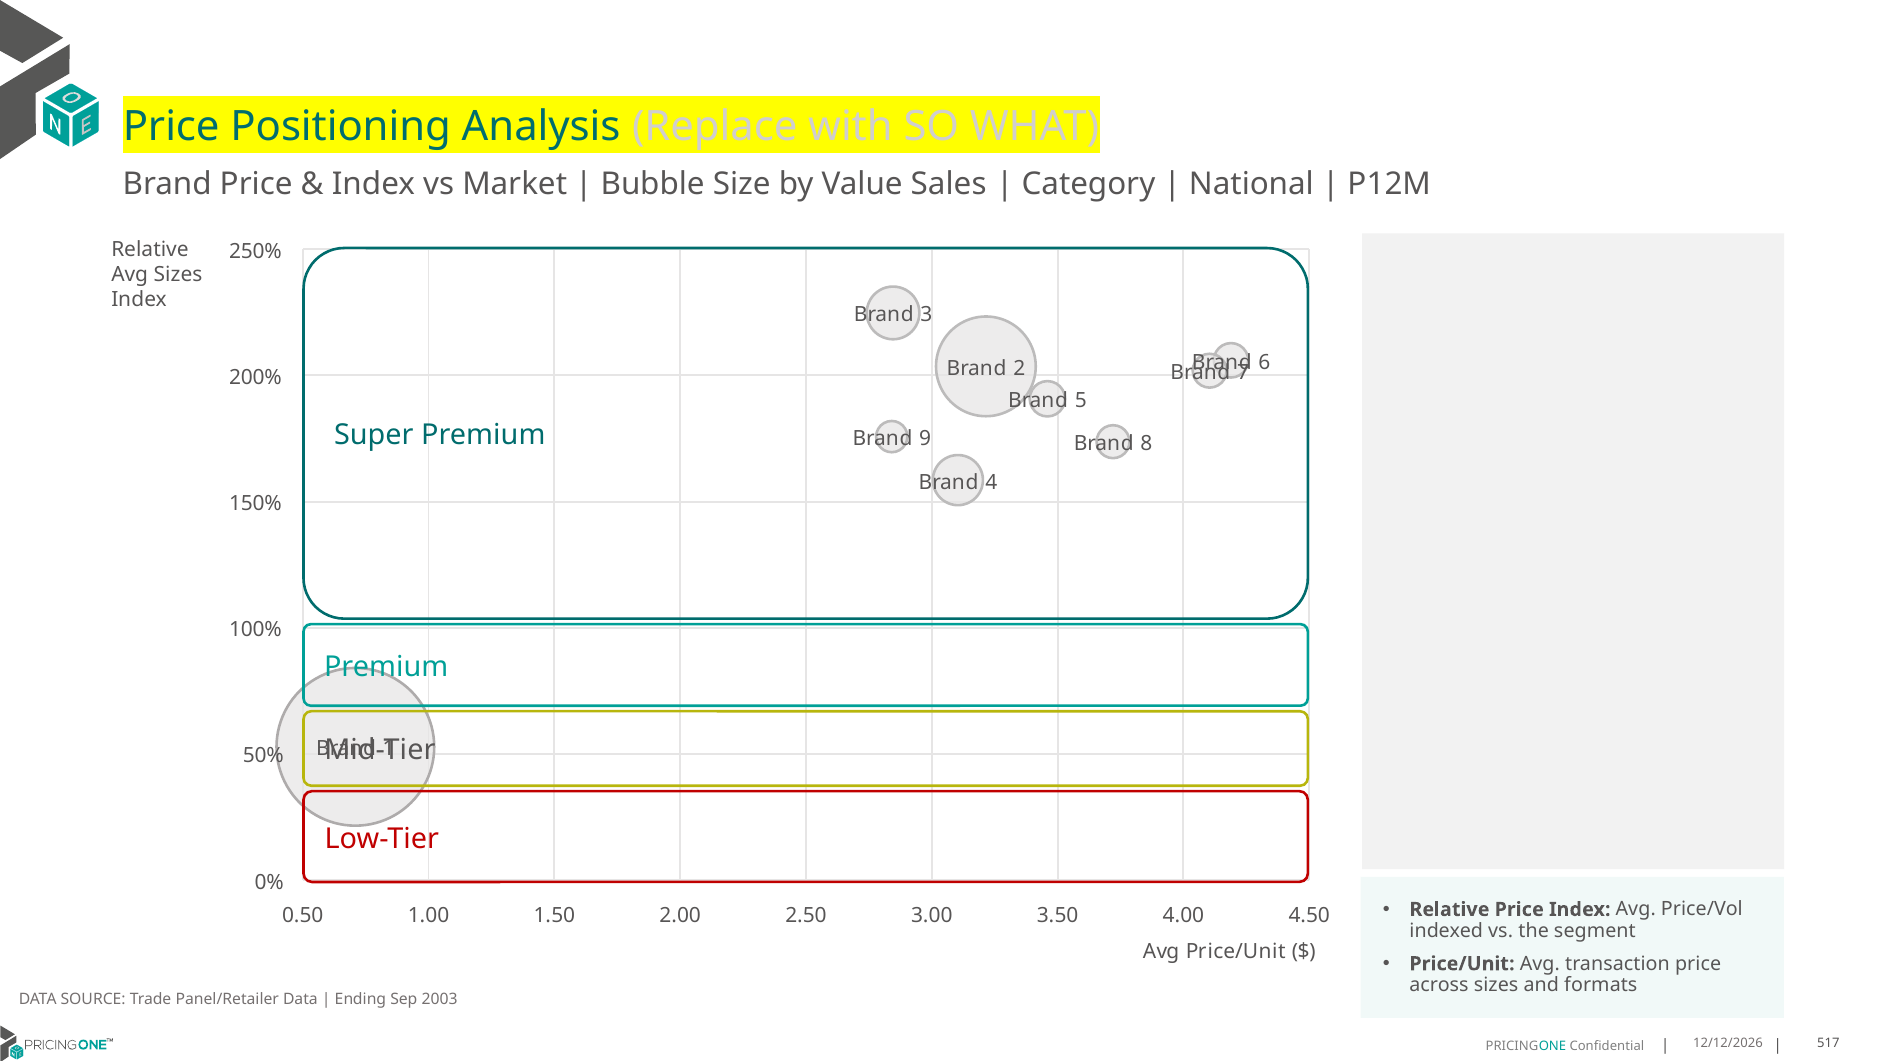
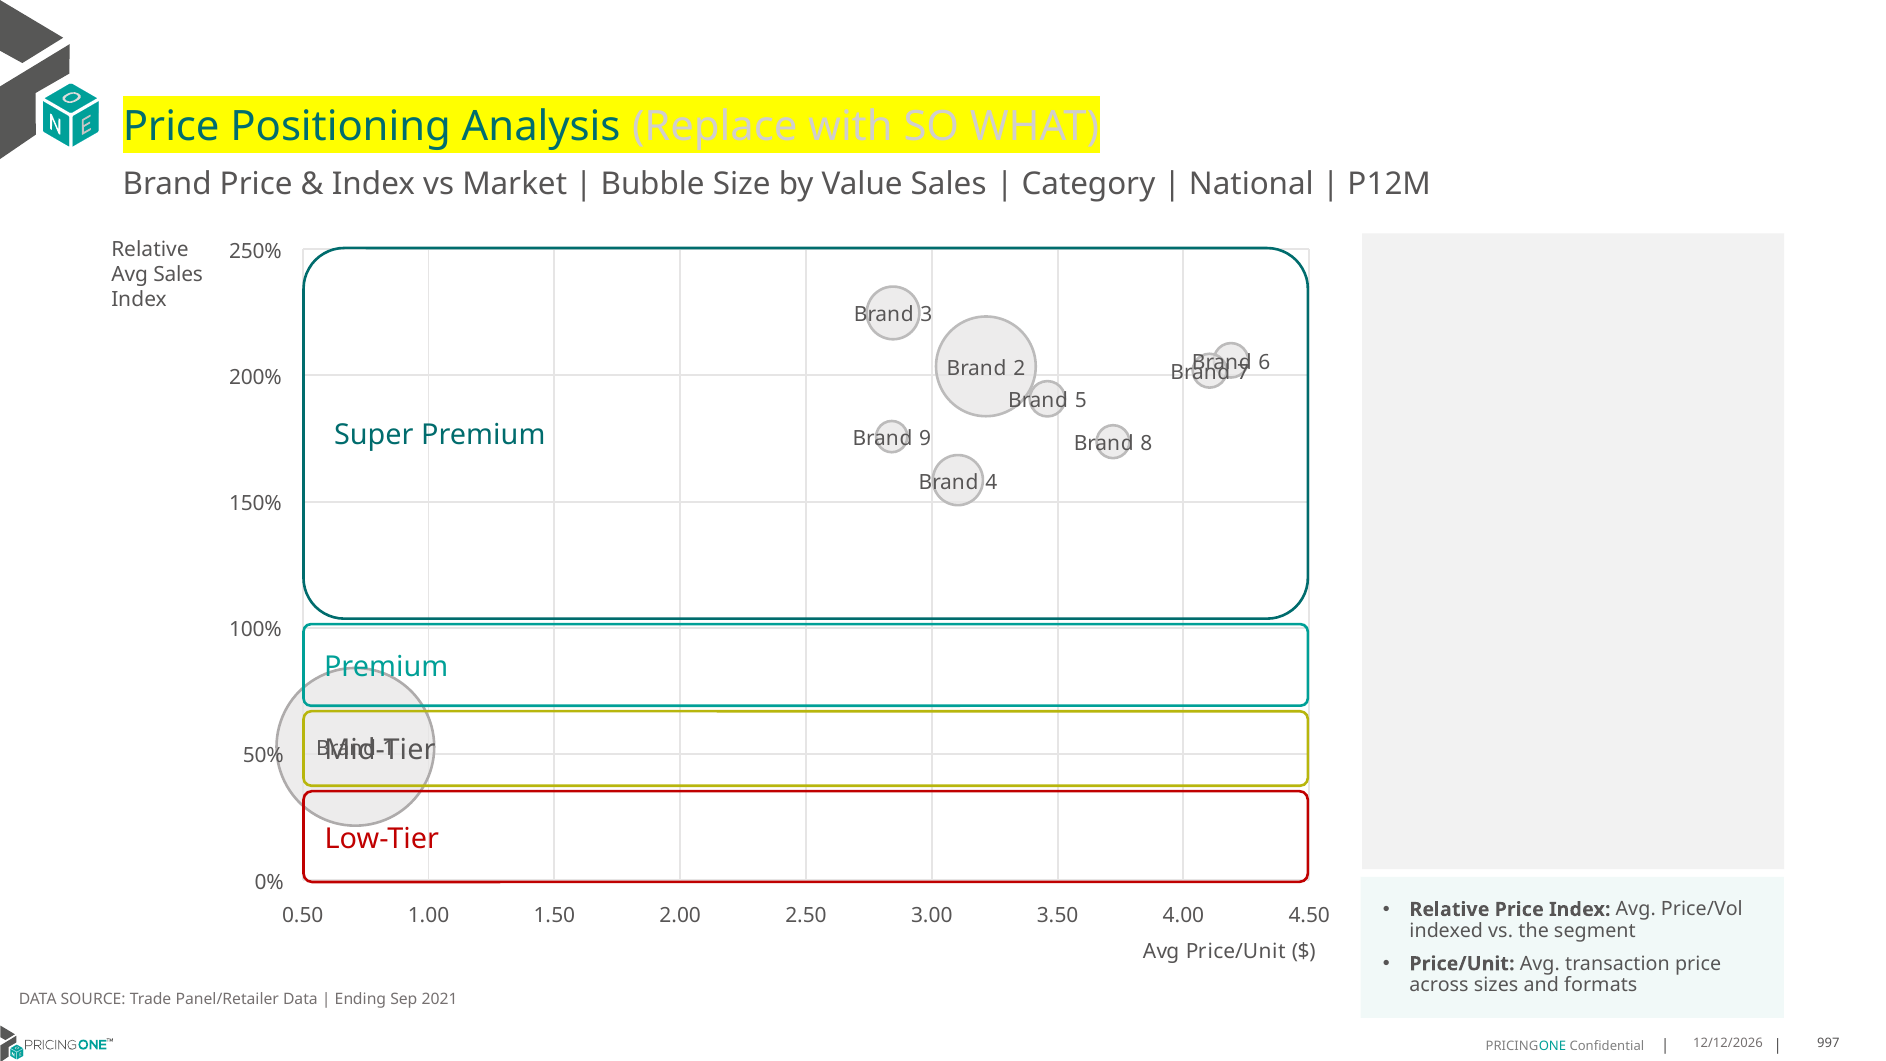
Avg Sizes: Sizes -> Sales (178, 275)
2003: 2003 -> 2021 (440, 999)
517: 517 -> 997 (1828, 1043)
